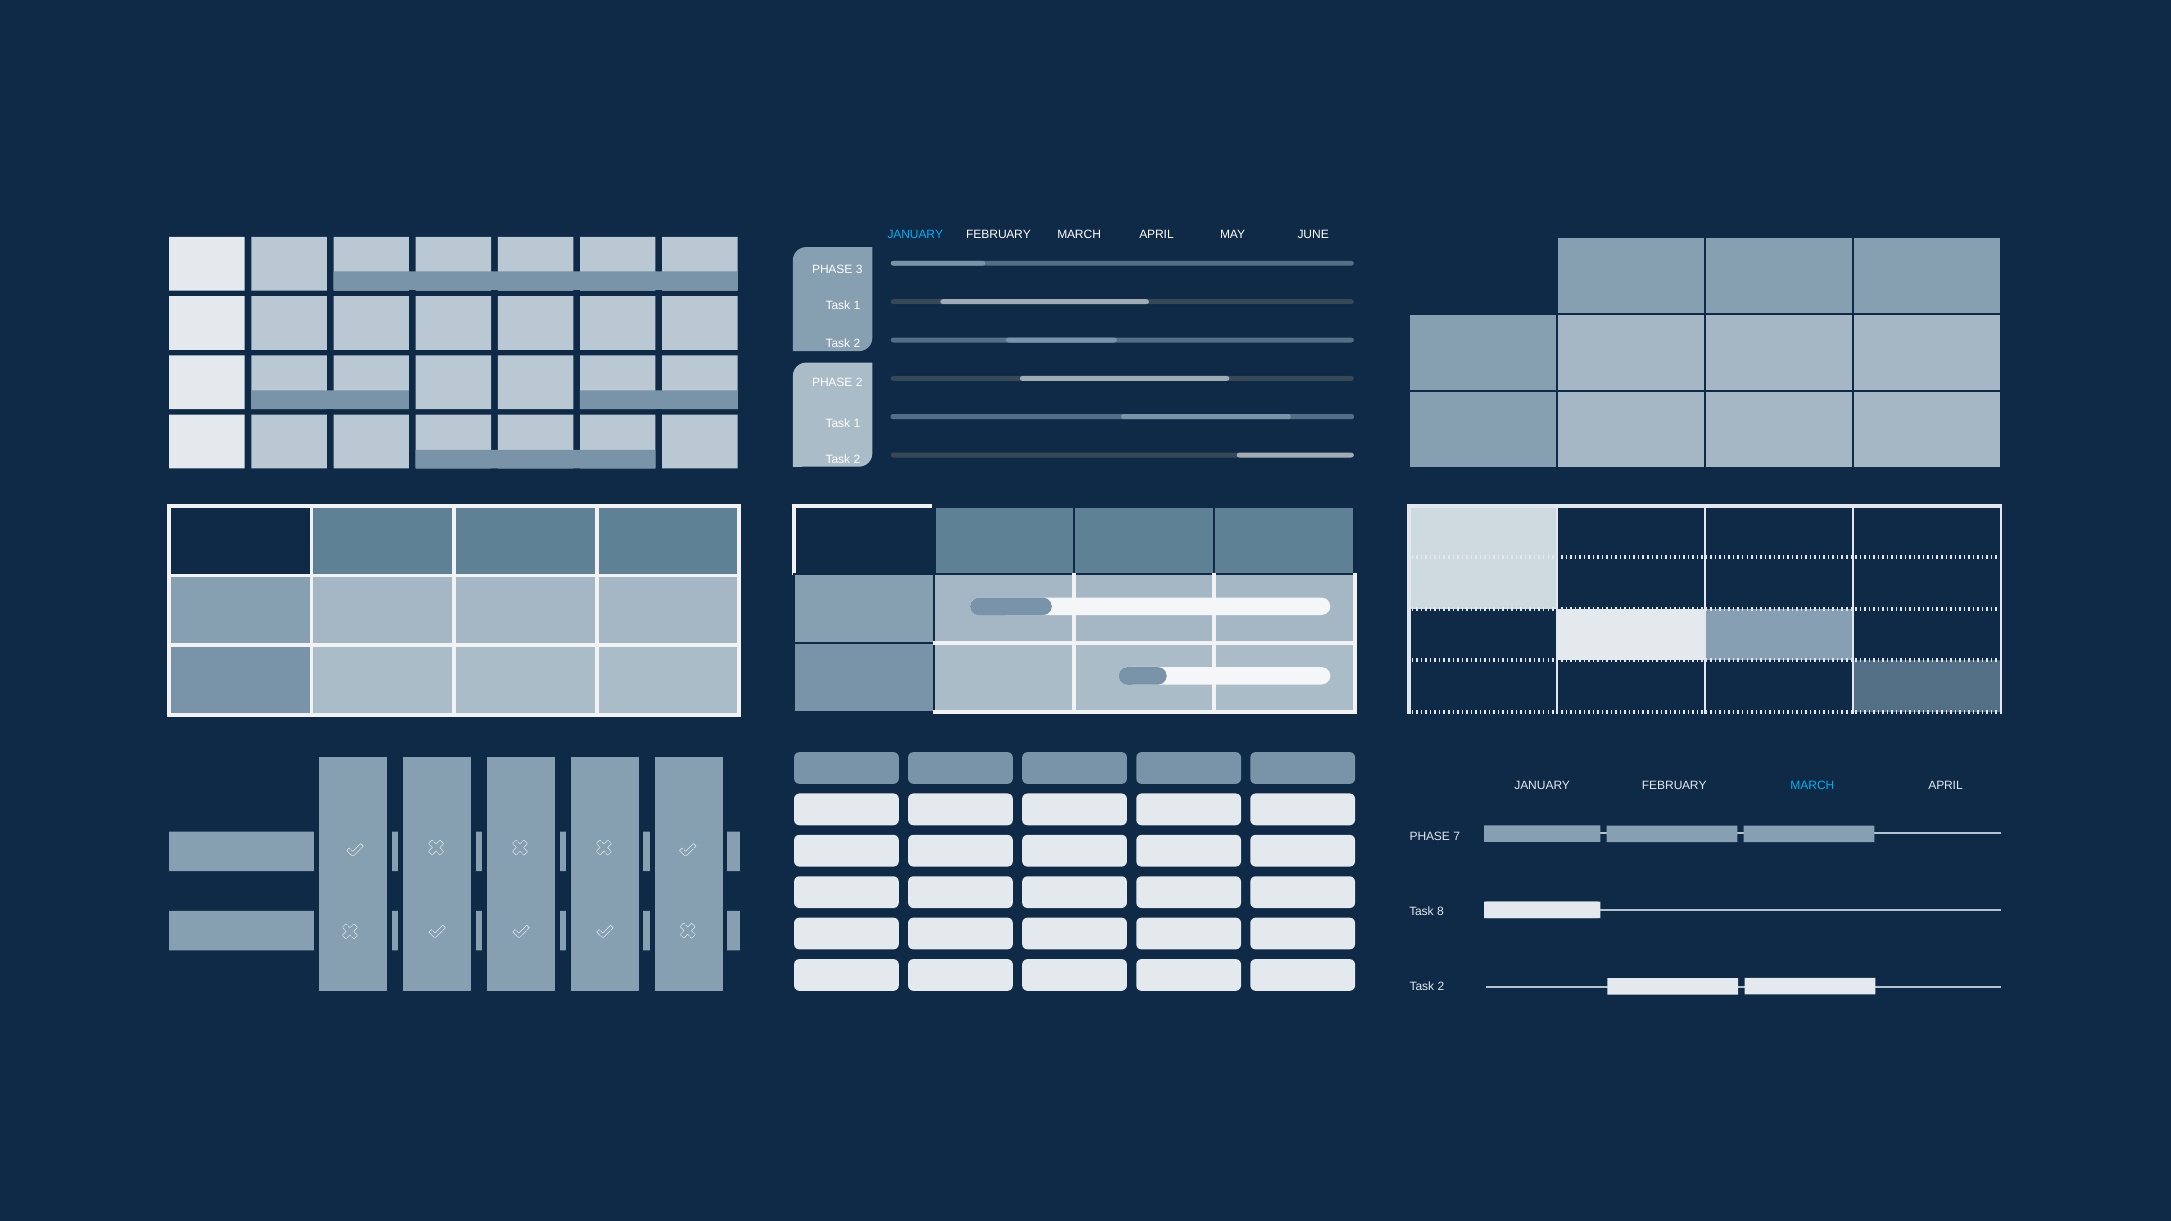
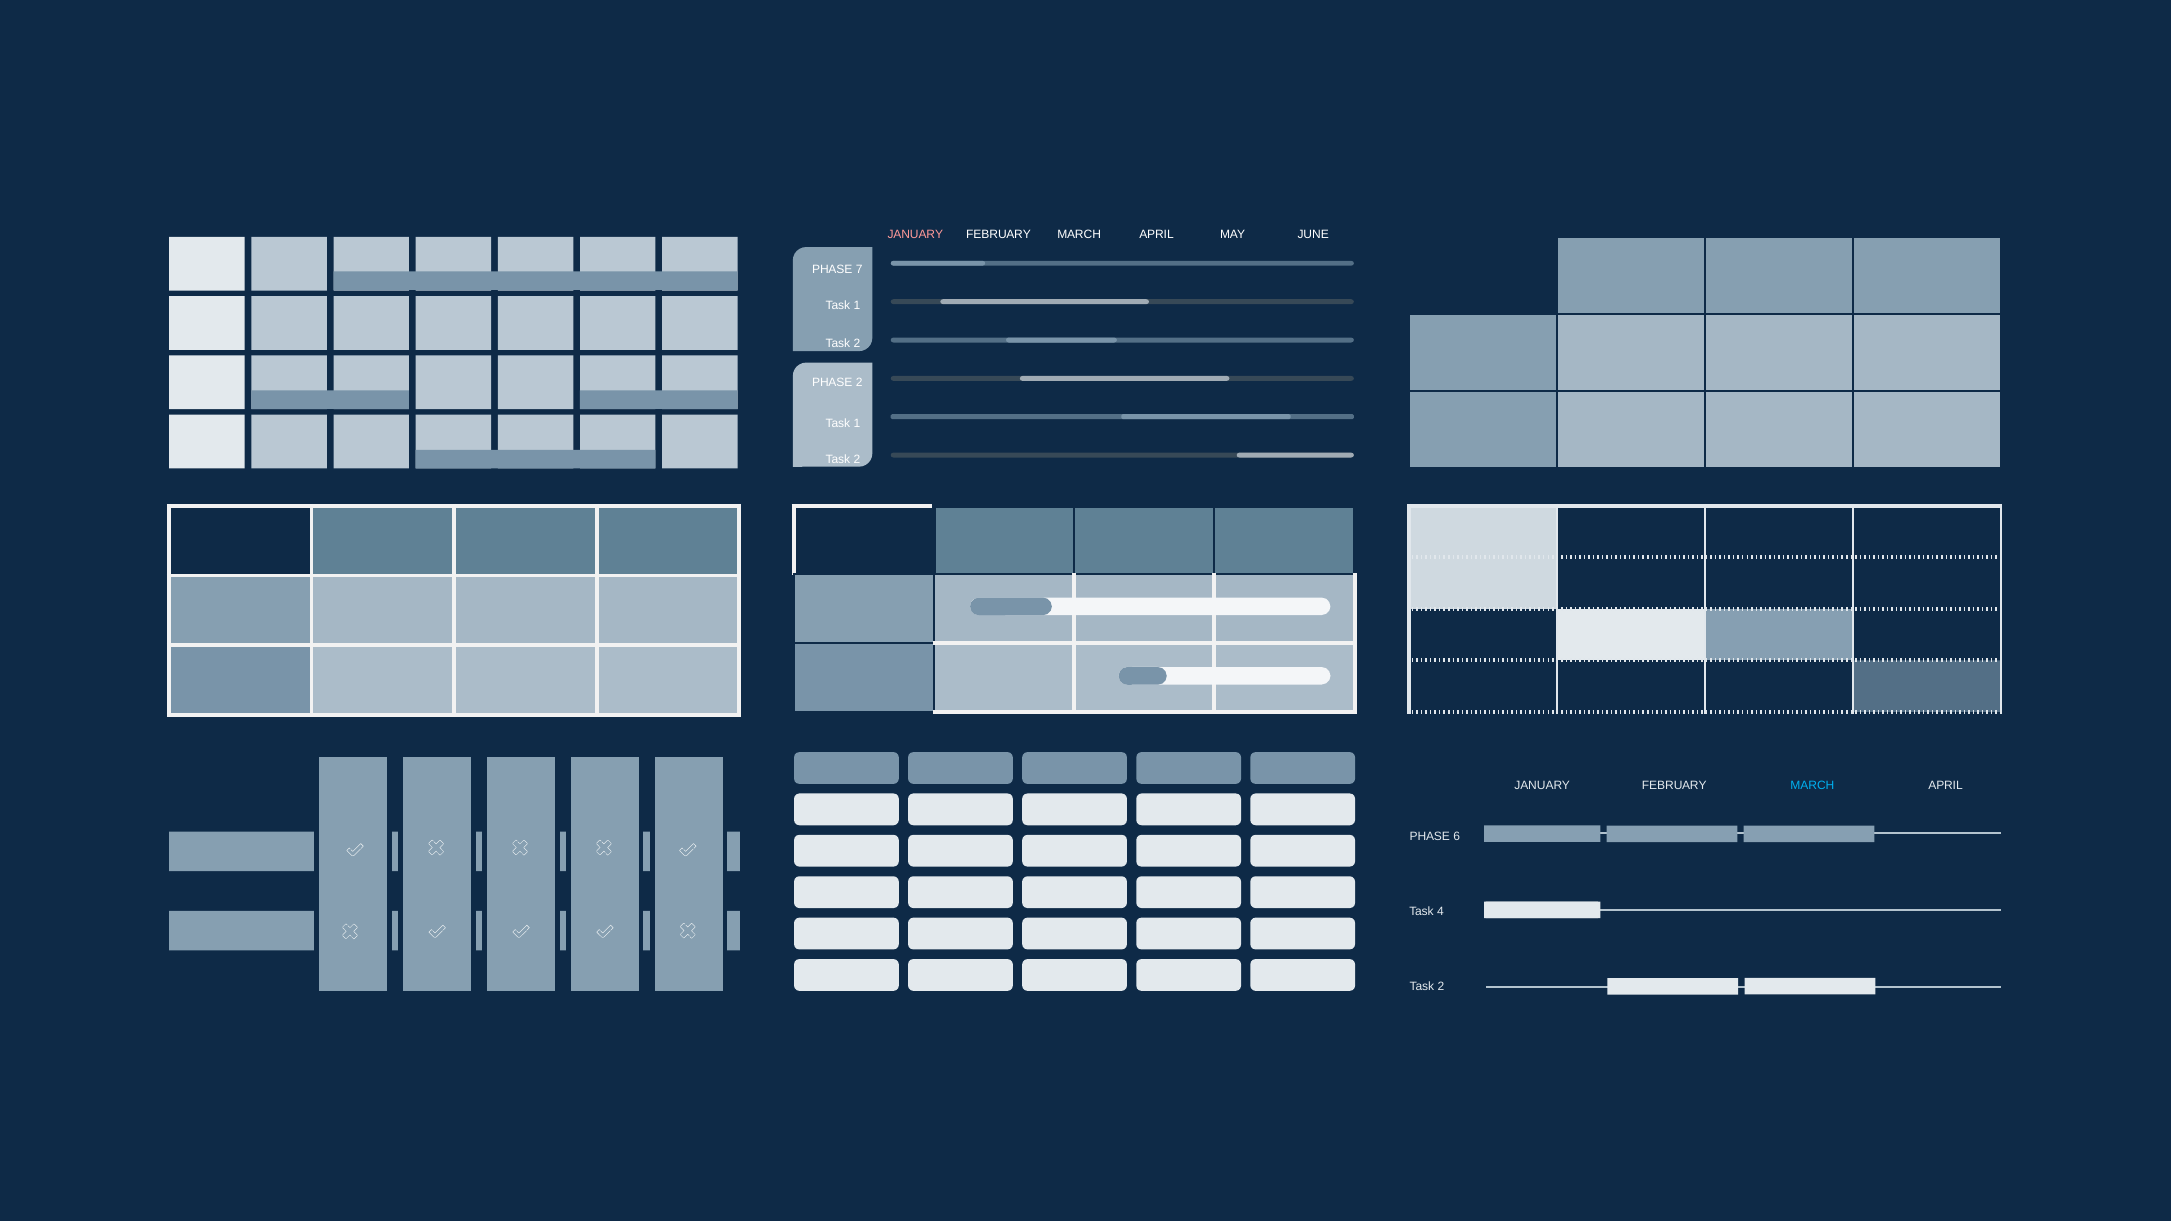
JANUARY colour: light blue -> pink (915, 234)
3: 3 -> 7 (859, 269)
7: 7 -> 6 (1457, 836)
8: 8 -> 4 (1440, 912)
